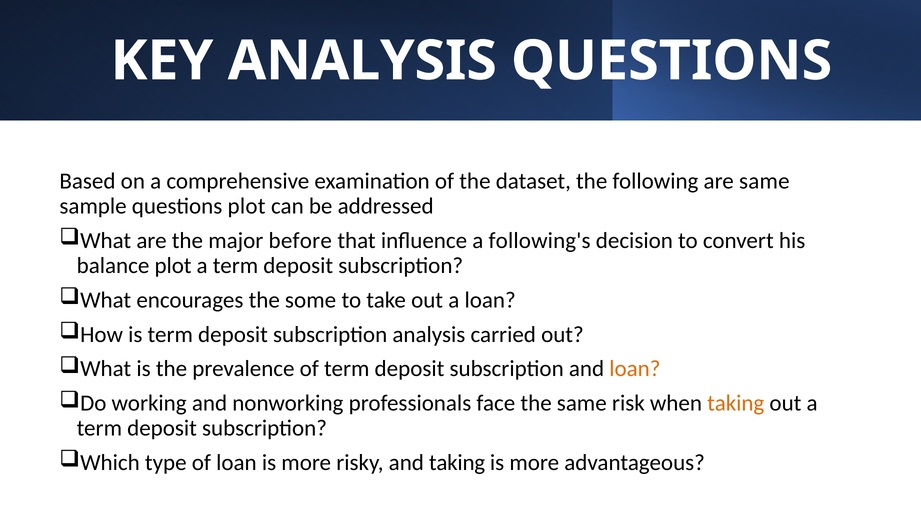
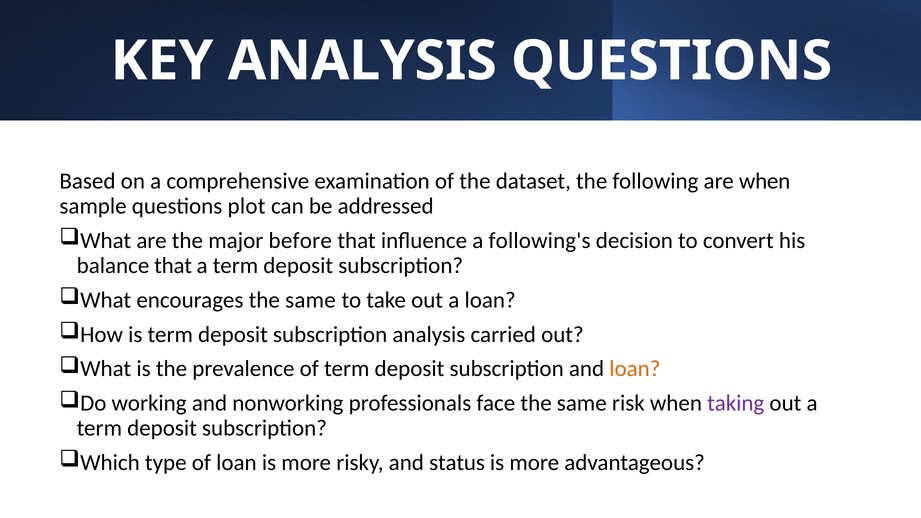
are same: same -> when (765, 181)
balance plot: plot -> that (173, 266)
encourages the some: some -> same (311, 300)
taking colour: orange -> purple (736, 403)
and taking: taking -> status (457, 463)
